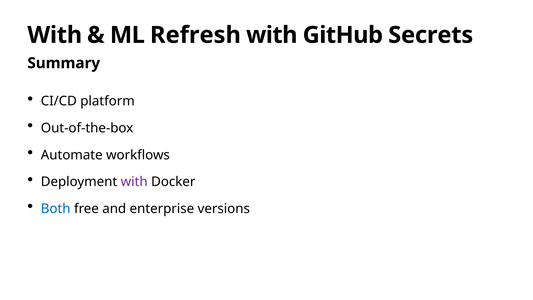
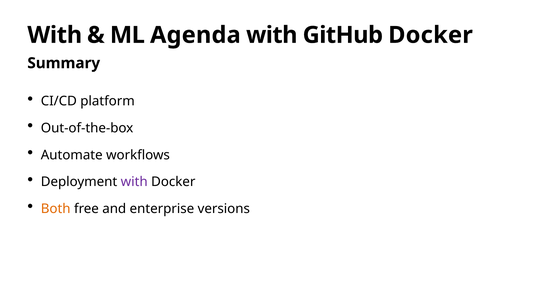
Refresh: Refresh -> Agenda (195, 35)
GitHub Secrets: Secrets -> Docker (430, 35)
Both colour: blue -> orange (56, 209)
